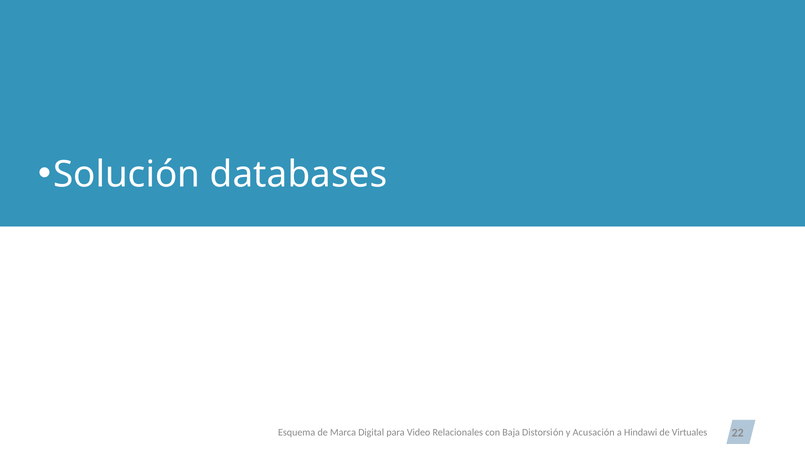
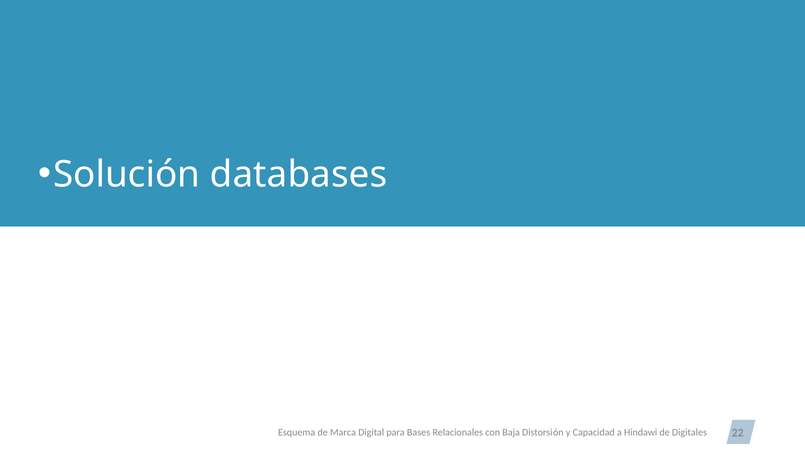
Video: Video -> Bases (419, 432)
Acusación: Acusación -> Capacidad (594, 432)
Virtuales: Virtuales -> Digitales (689, 432)
